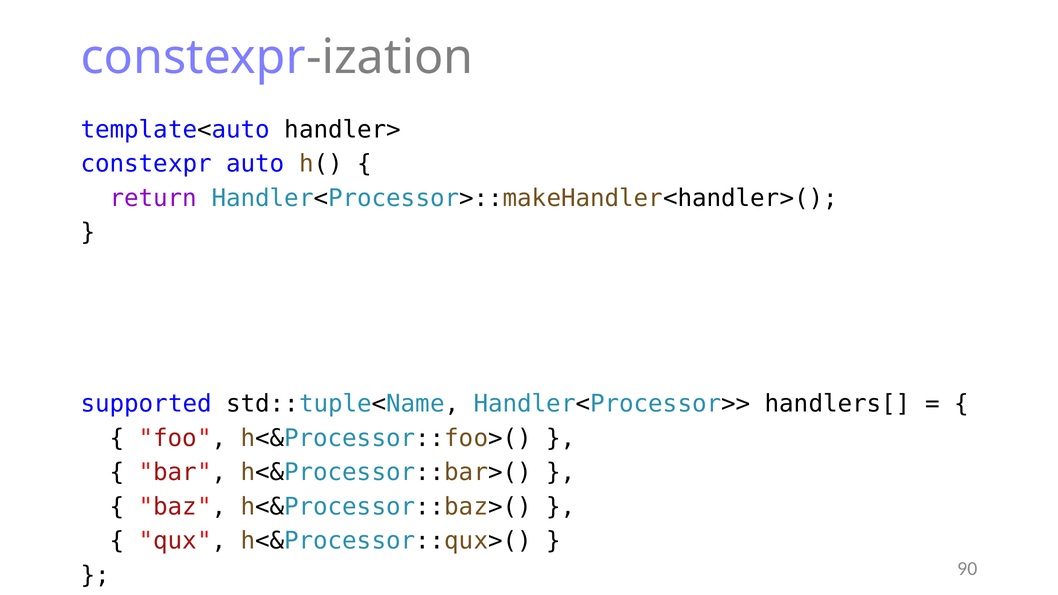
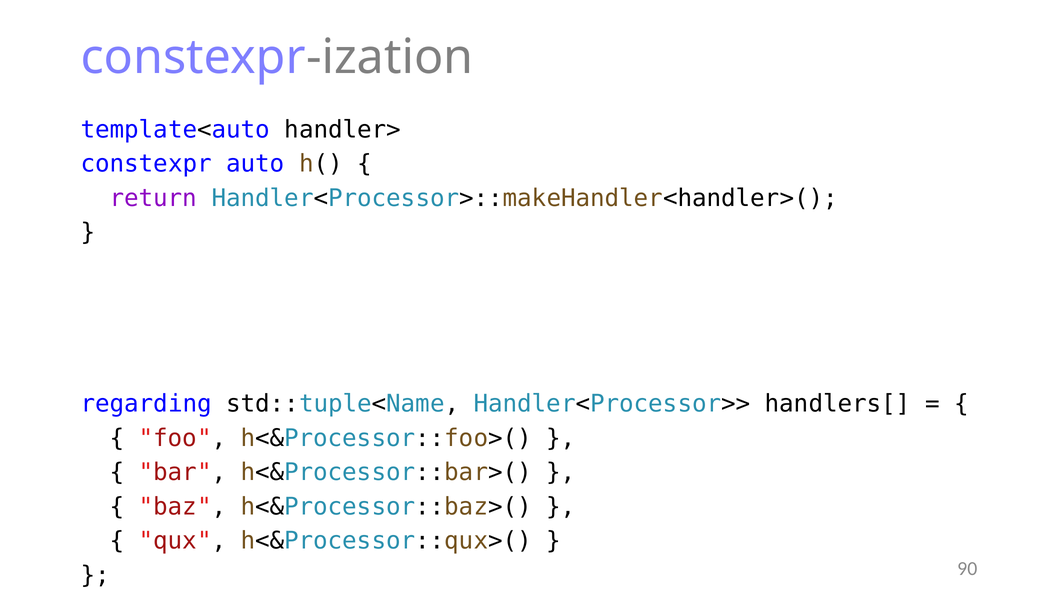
supported: supported -> regarding (146, 404)
